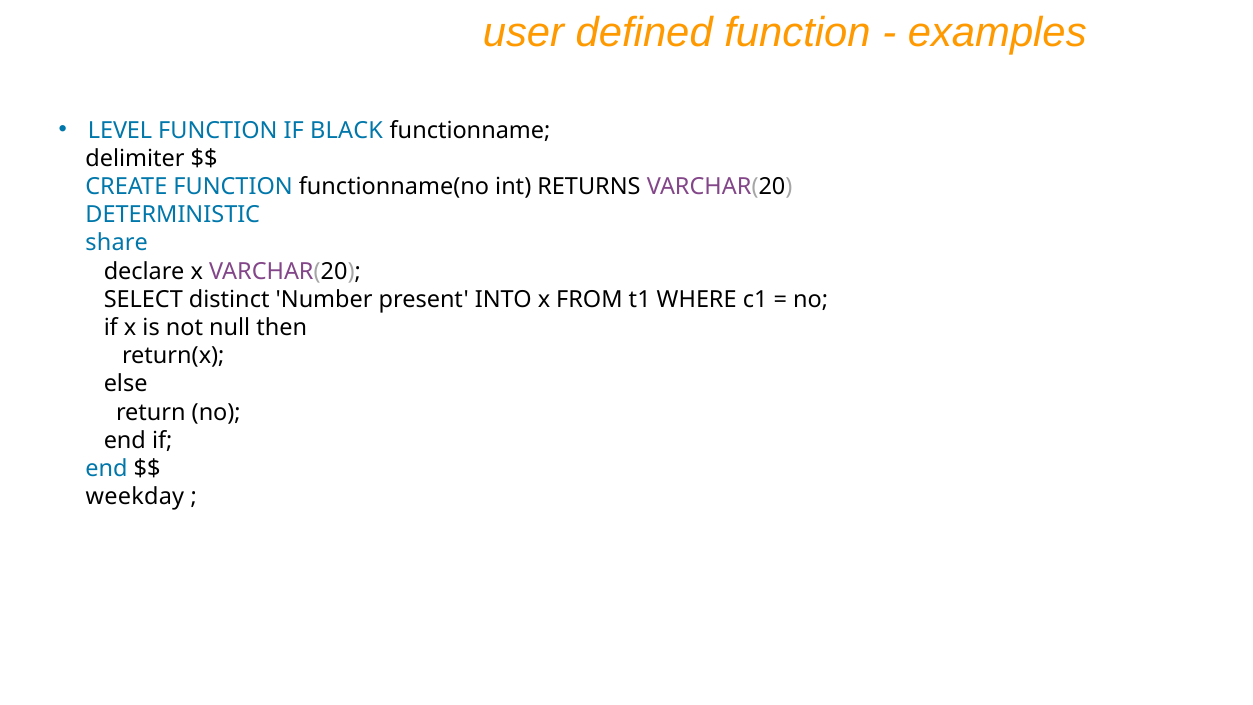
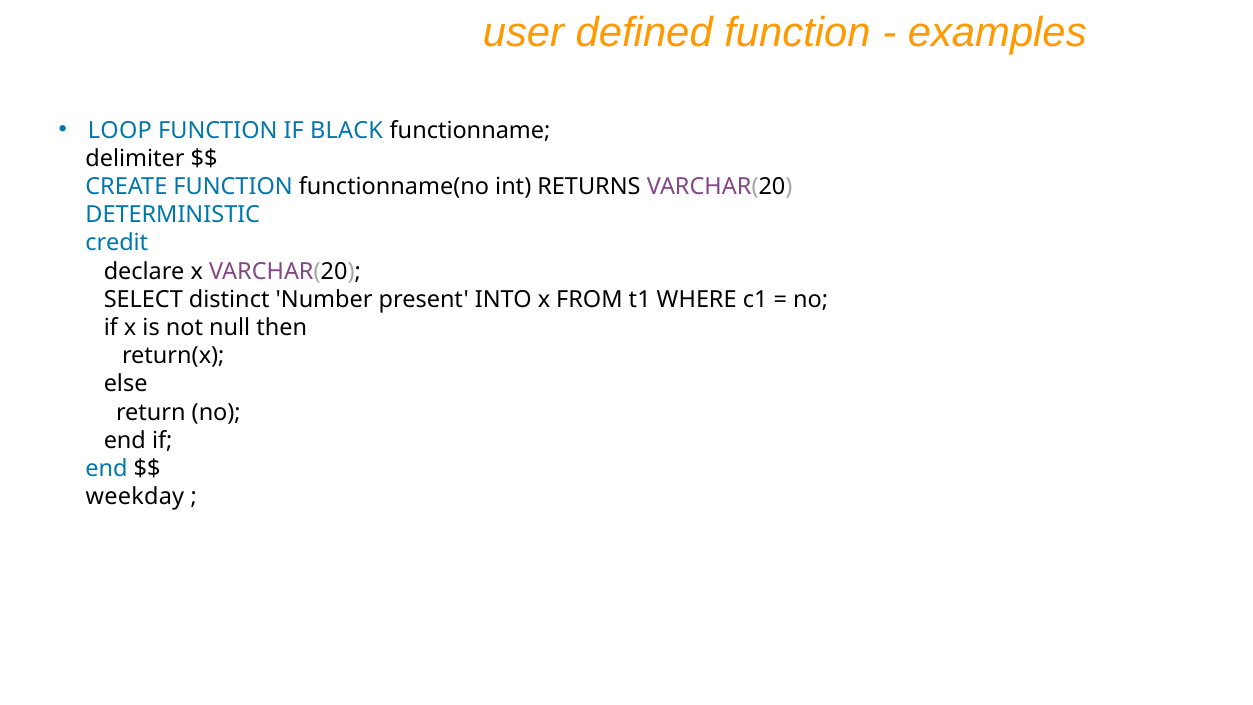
LEVEL: LEVEL -> LOOP (120, 130)
share: share -> credit (117, 243)
